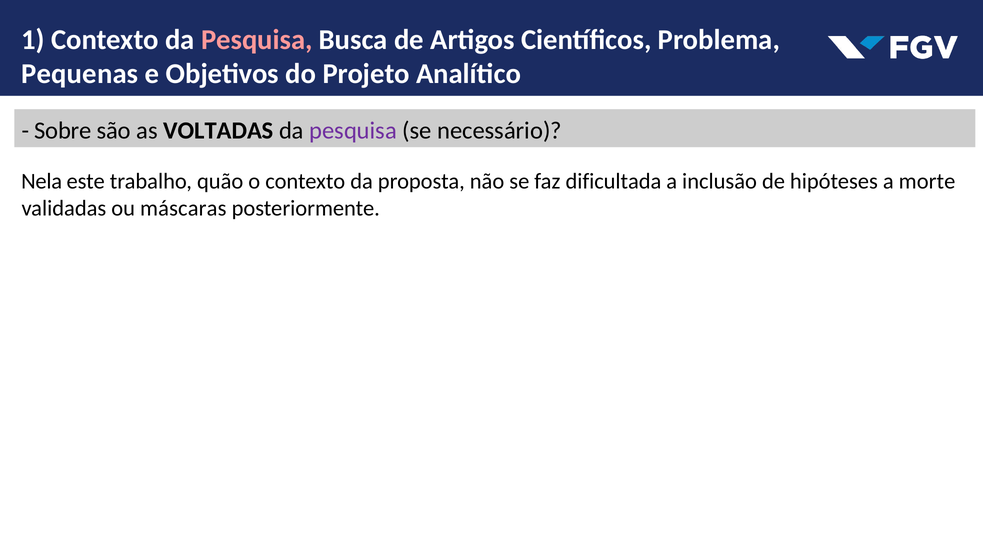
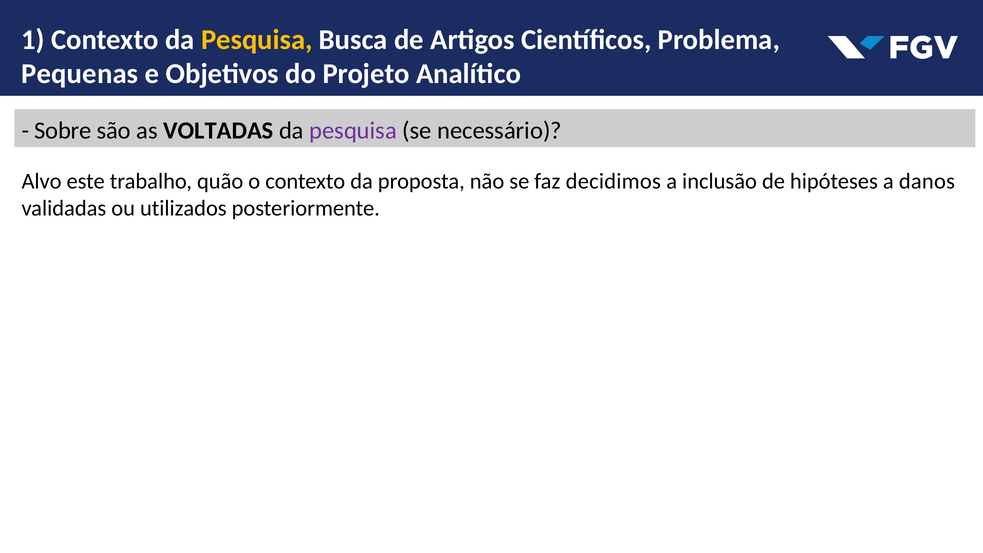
Pesquisa colour: pink -> yellow (257, 40)
Nela: Nela -> Alvo (42, 181)
dificultada: dificultada -> decidimos (613, 181)
morte: morte -> danos (927, 181)
máscaras: máscaras -> utilizados (183, 208)
